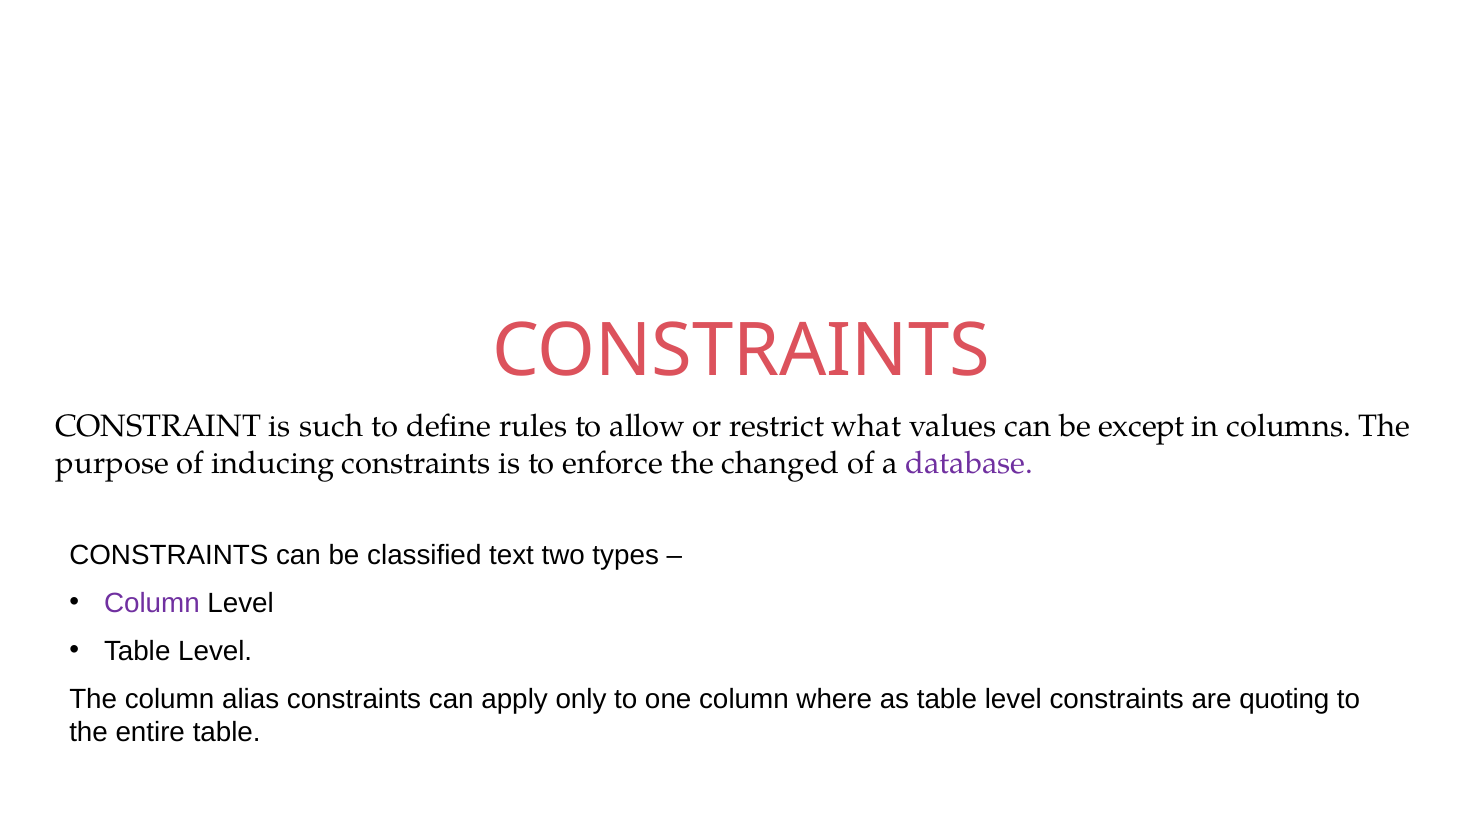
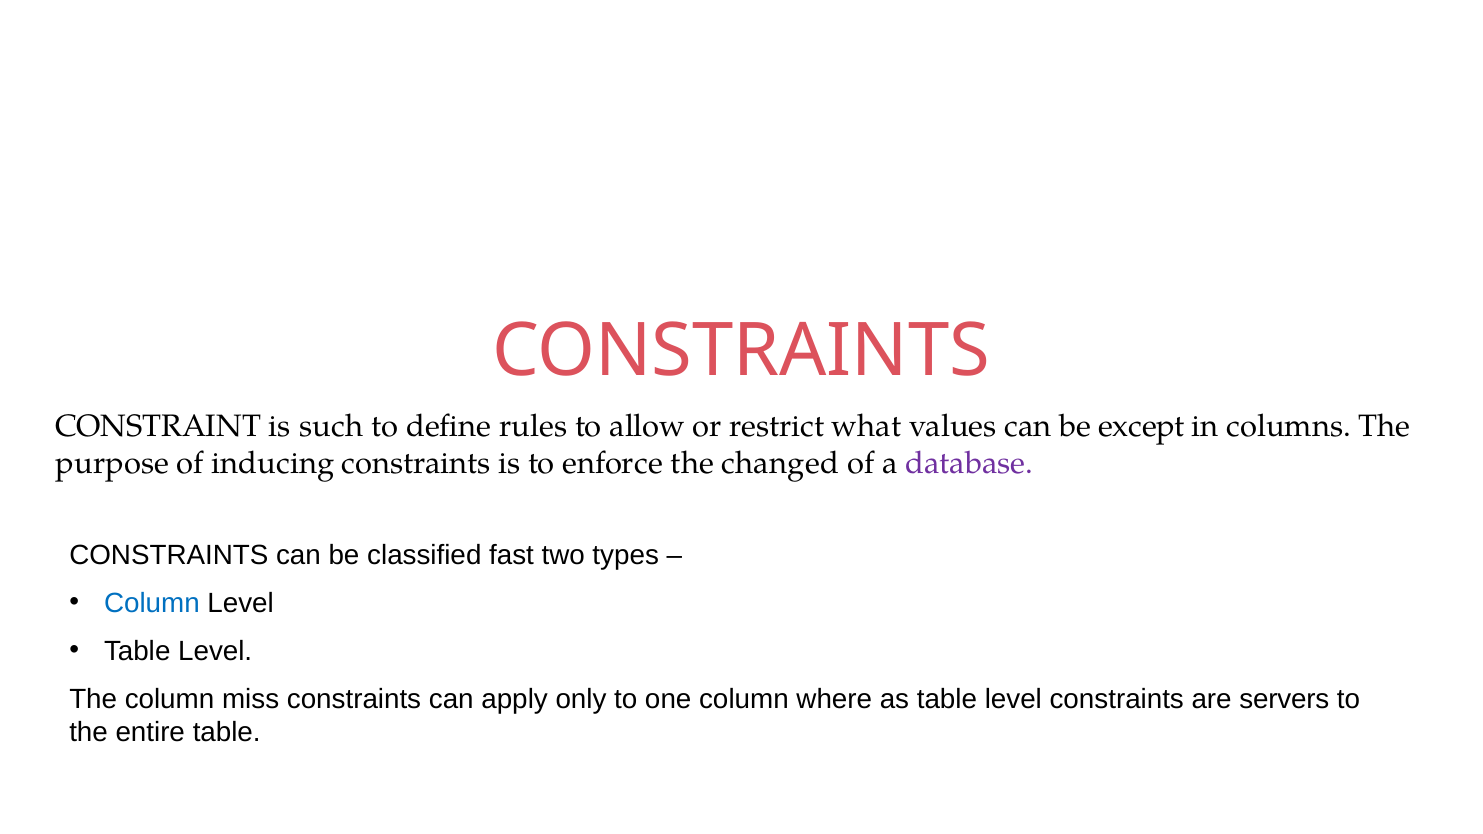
text: text -> fast (512, 555)
Column colour: purple -> blue (152, 603)
alias: alias -> miss (251, 700)
quoting: quoting -> servers (1284, 700)
